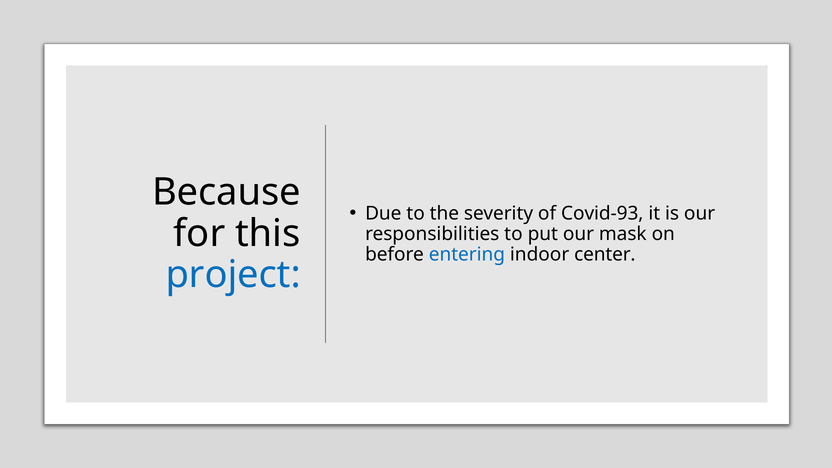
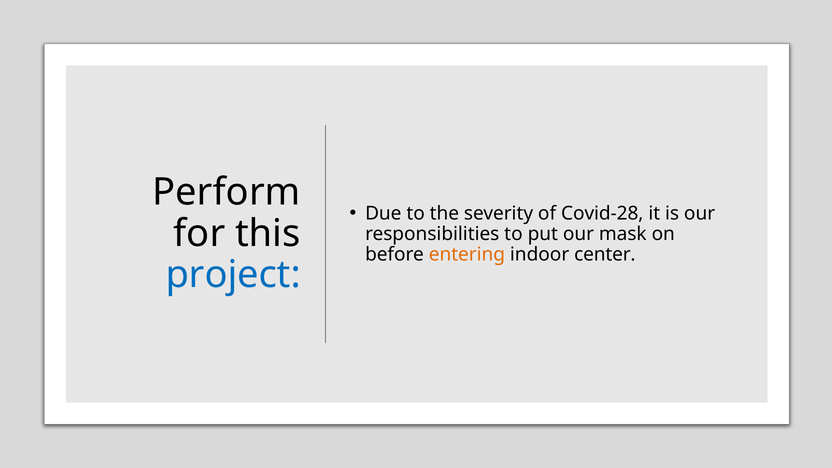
Because: Because -> Perform (226, 192)
Covid-93: Covid-93 -> Covid-28 (602, 213)
entering colour: blue -> orange (467, 254)
